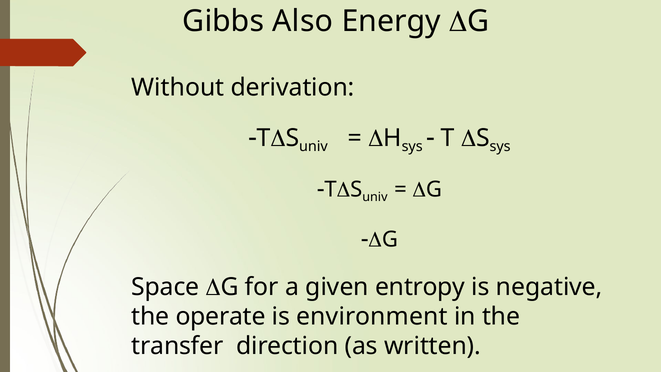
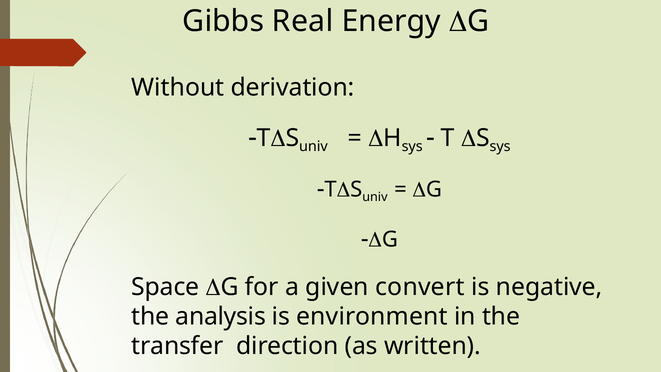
Also: Also -> Real (303, 21)
entropy: entropy -> convert (420, 287)
operate: operate -> analysis (221, 316)
